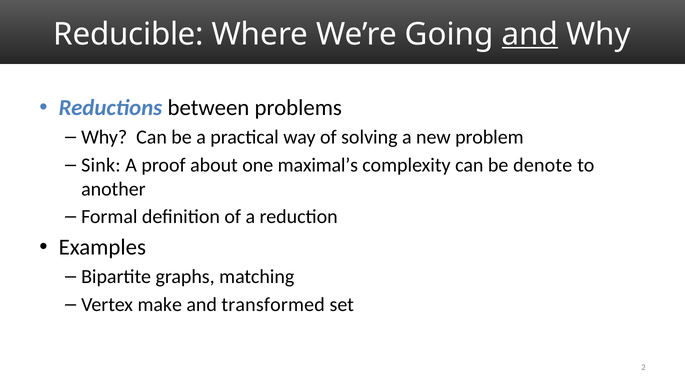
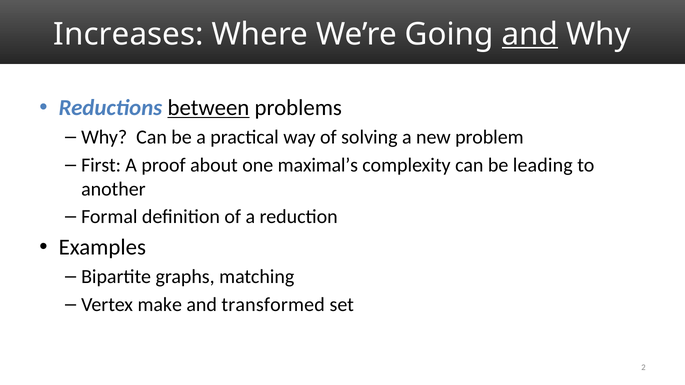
Reducible: Reducible -> Increases (129, 34)
between underline: none -> present (208, 108)
Sink: Sink -> First (101, 165)
denote: denote -> leading (543, 165)
